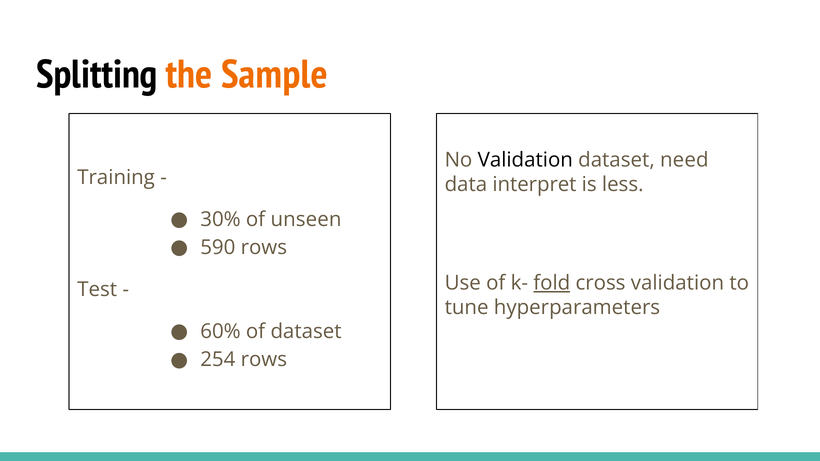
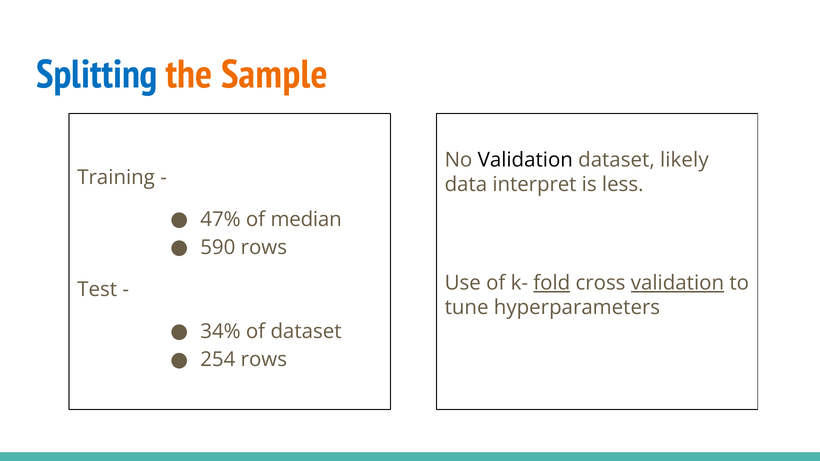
Splitting colour: black -> blue (97, 75)
need: need -> likely (684, 160)
30%: 30% -> 47% (221, 219)
unseen: unseen -> median (306, 219)
validation underline: none -> present (677, 283)
60%: 60% -> 34% (221, 332)
